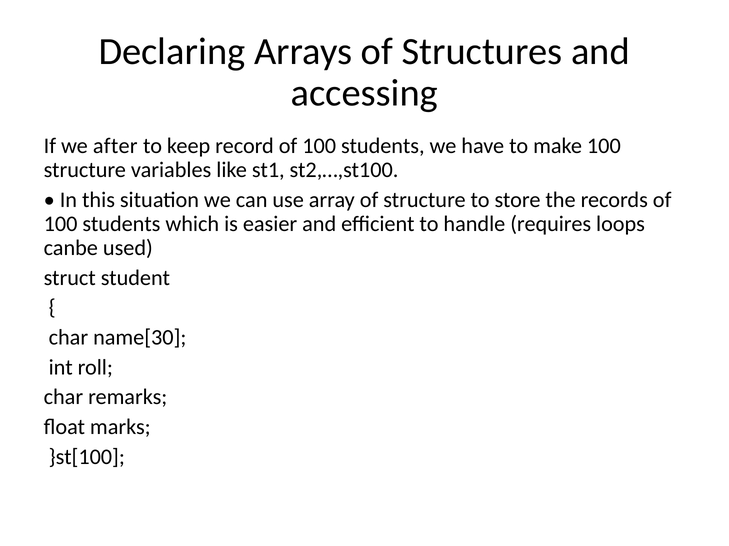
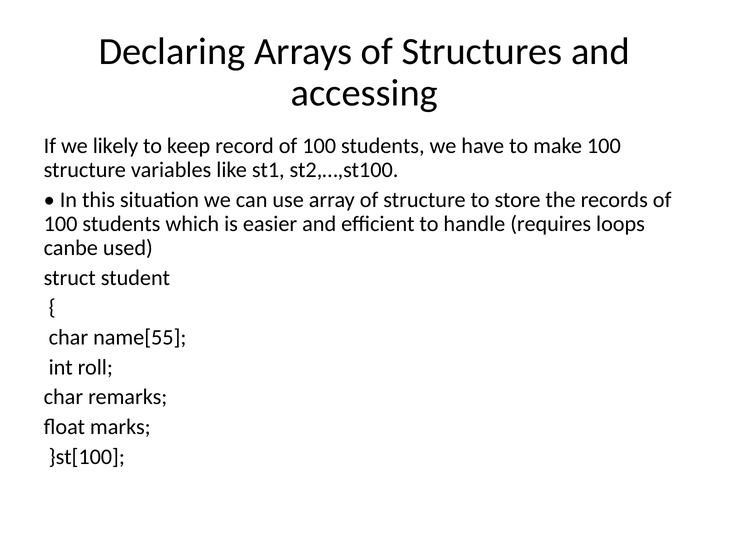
after: after -> likely (116, 146)
name[30: name[30 -> name[55 (140, 338)
